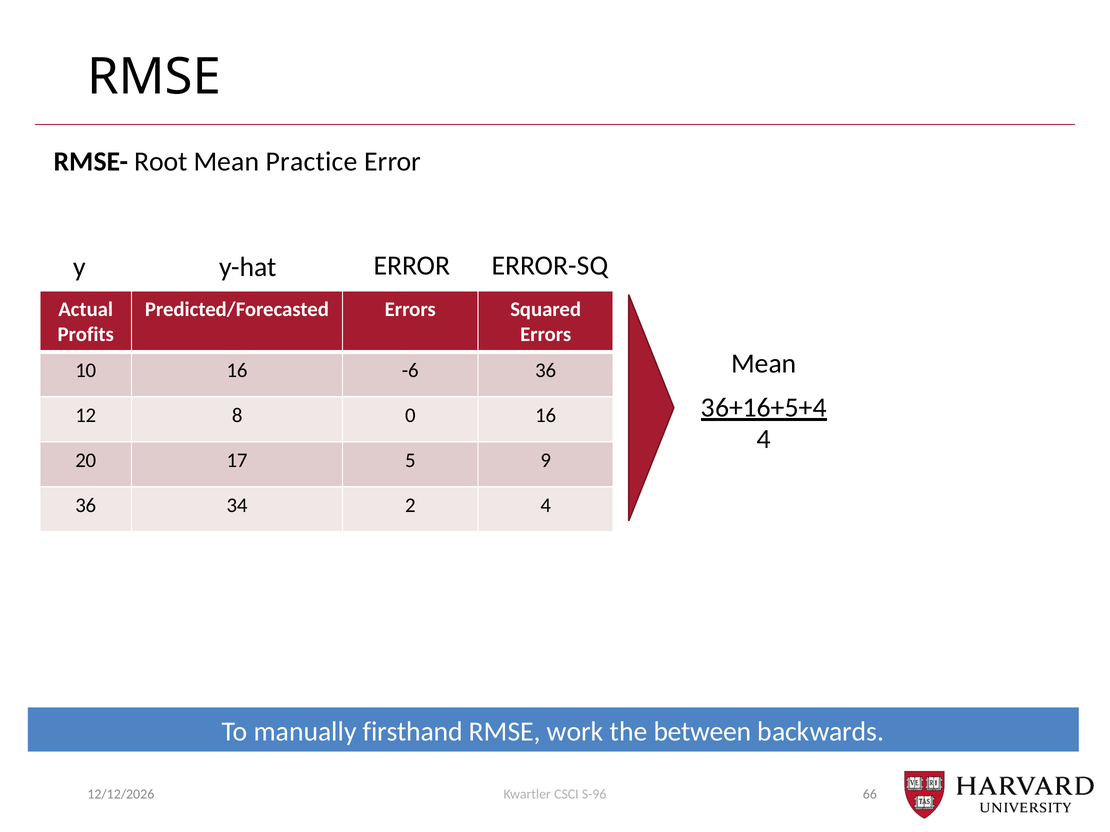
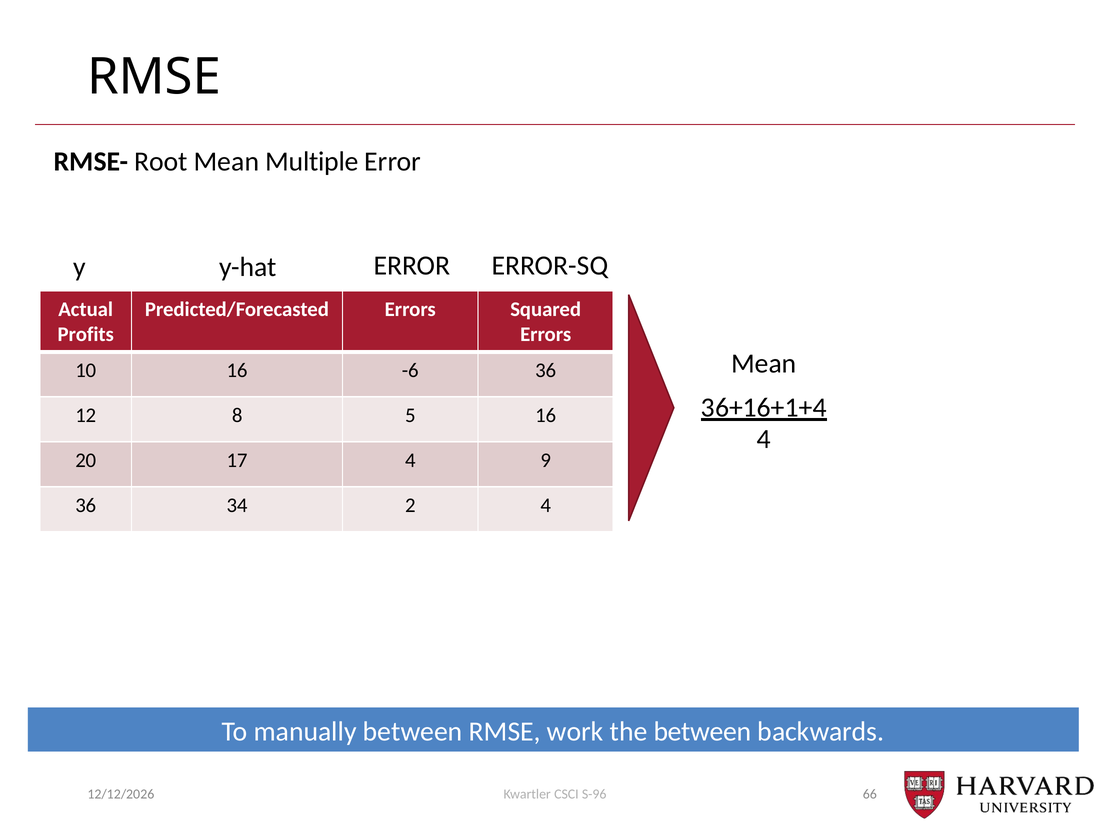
Practice: Practice -> Multiple (312, 162)
36+16+5+4: 36+16+5+4 -> 36+16+1+4 (764, 408)
0: 0 -> 5 (410, 416)
17 5: 5 -> 4 (410, 461)
manually firsthand: firsthand -> between (413, 732)
